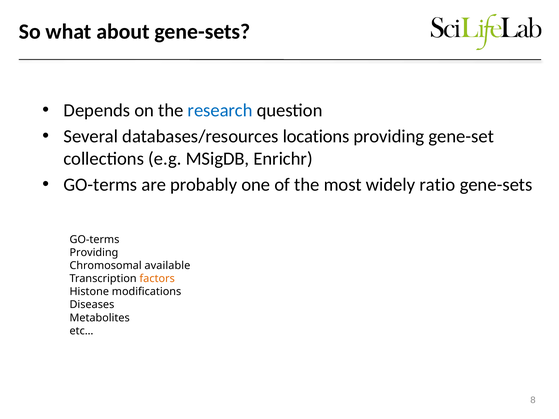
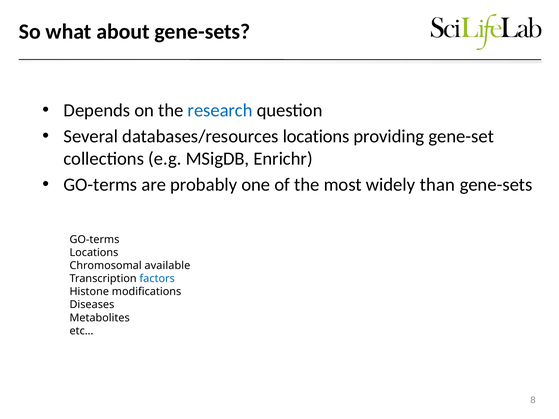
ratio: ratio -> than (437, 185)
Providing: Providing -> Locations (94, 253)
factors colour: orange -> blue (157, 279)
